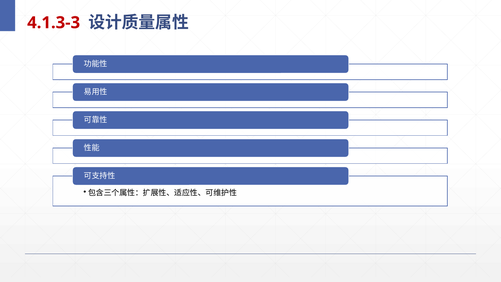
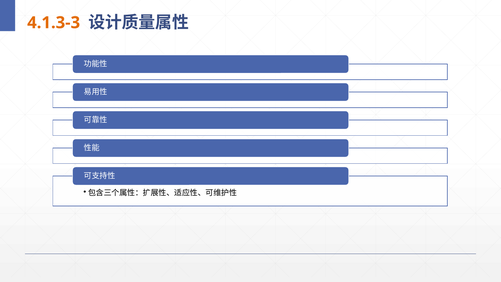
4.1.3-3 colour: red -> orange (54, 23)
